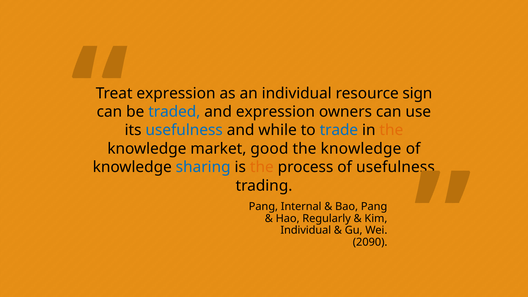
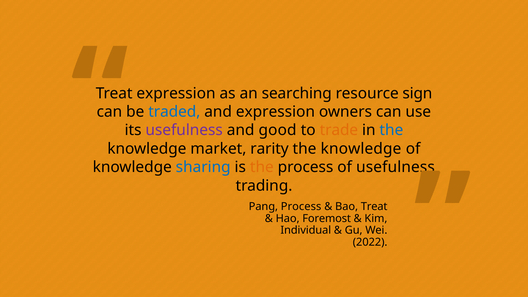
an individual: individual -> searching (297, 93)
usefulness colour: blue -> purple (184, 130)
while: while -> good (278, 130)
trade colour: blue -> orange (339, 130)
the colour: orange -> blue (391, 130)
good: good -> rarity (269, 149)
Pang Internal: Internal -> Process (301, 207)
Bao Pang: Pang -> Treat (374, 207)
Regularly: Regularly -> Foremost (327, 218)
2090: 2090 -> 2022 (370, 242)
